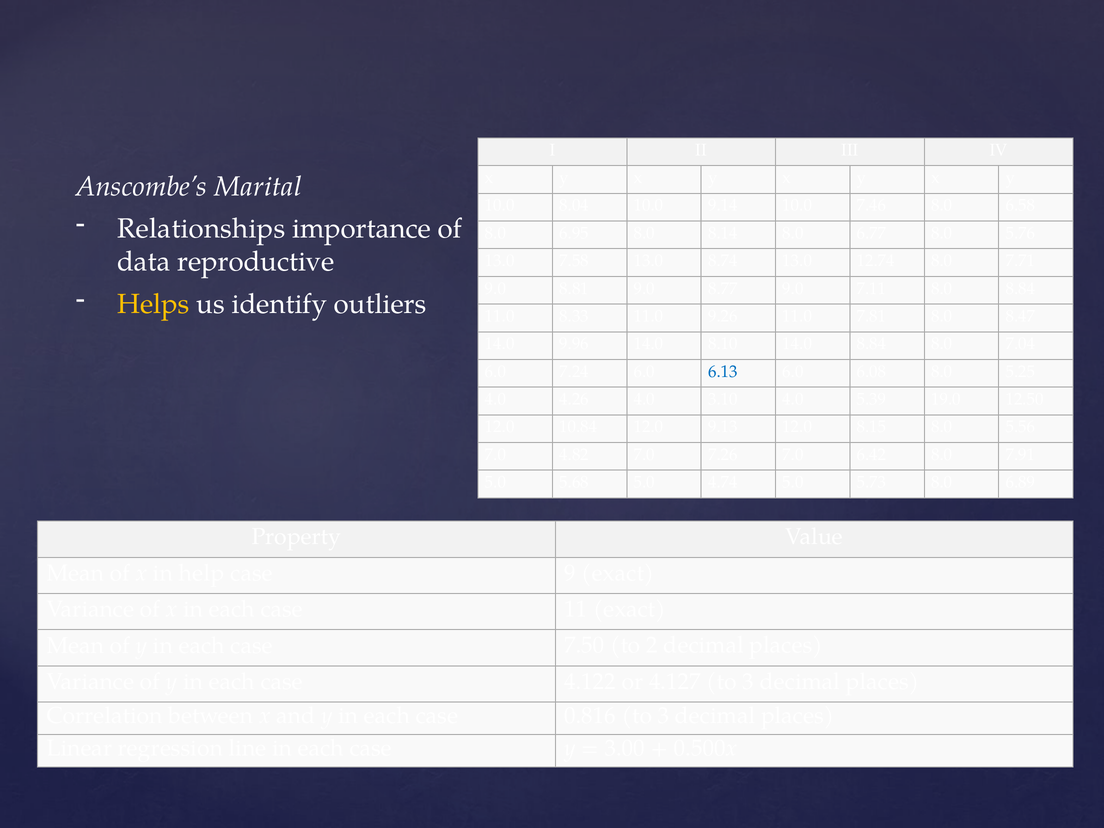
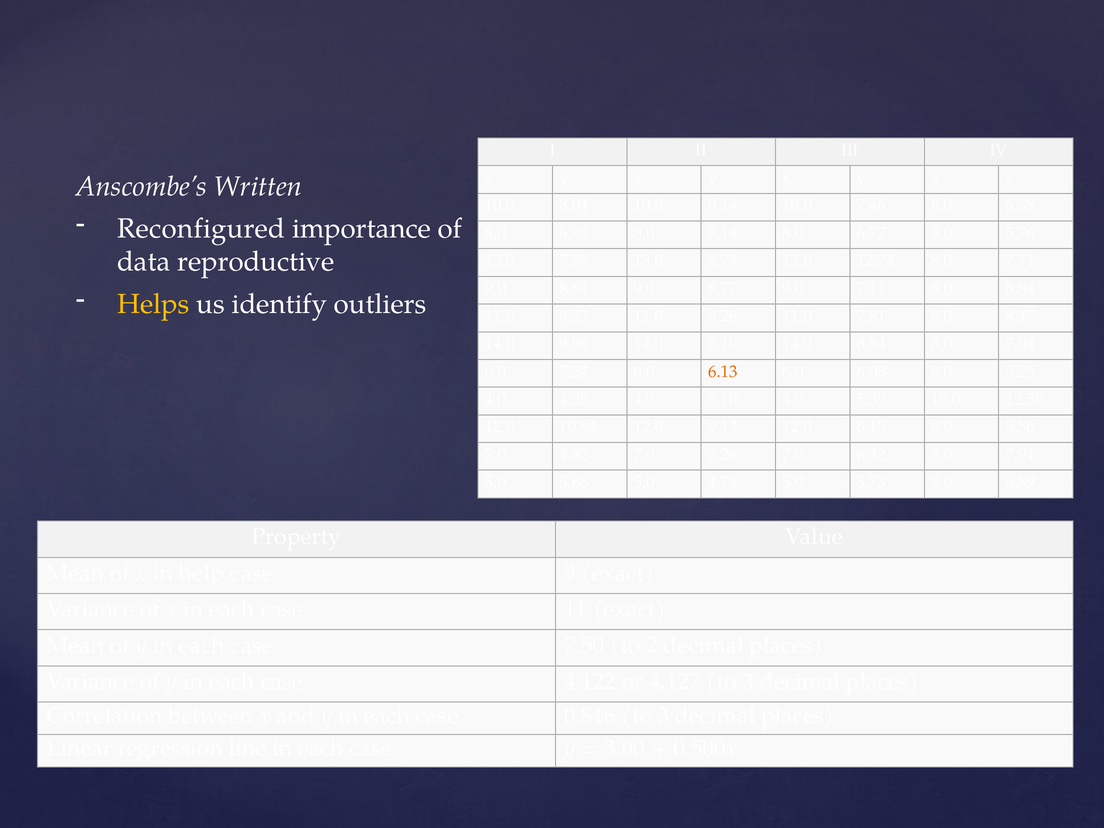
Marital: Marital -> Written (258, 186)
Relationships: Relationships -> Reconfigured (201, 229)
6.13 colour: blue -> orange (723, 372)
